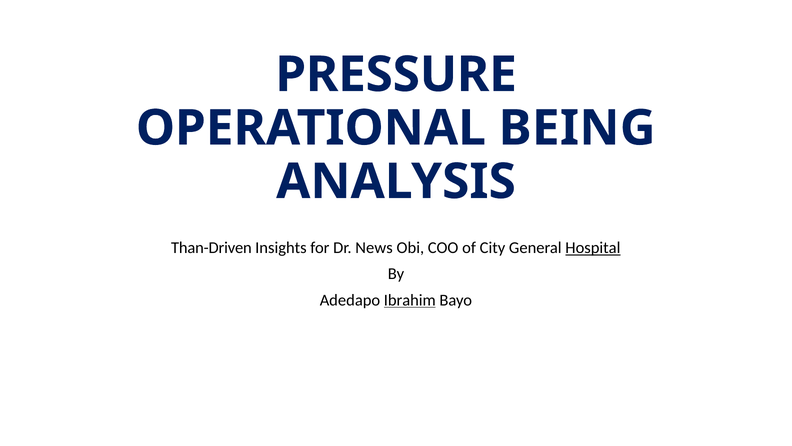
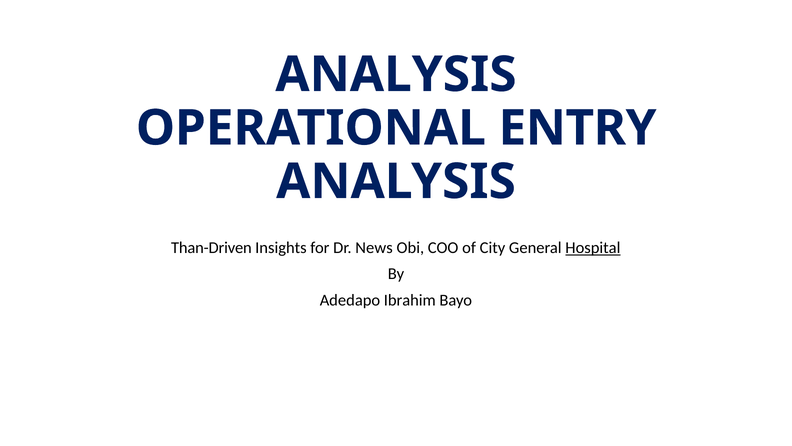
PRESSURE: PRESSURE -> ANALYSIS (396, 75)
BEING: BEING -> ENTRY (578, 128)
Ibrahim underline: present -> none (410, 300)
